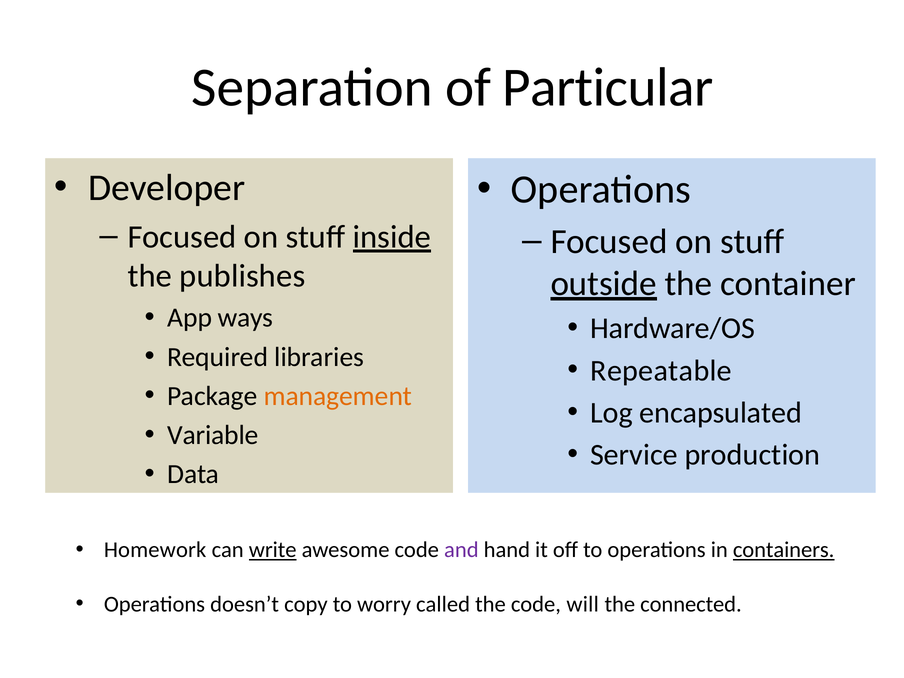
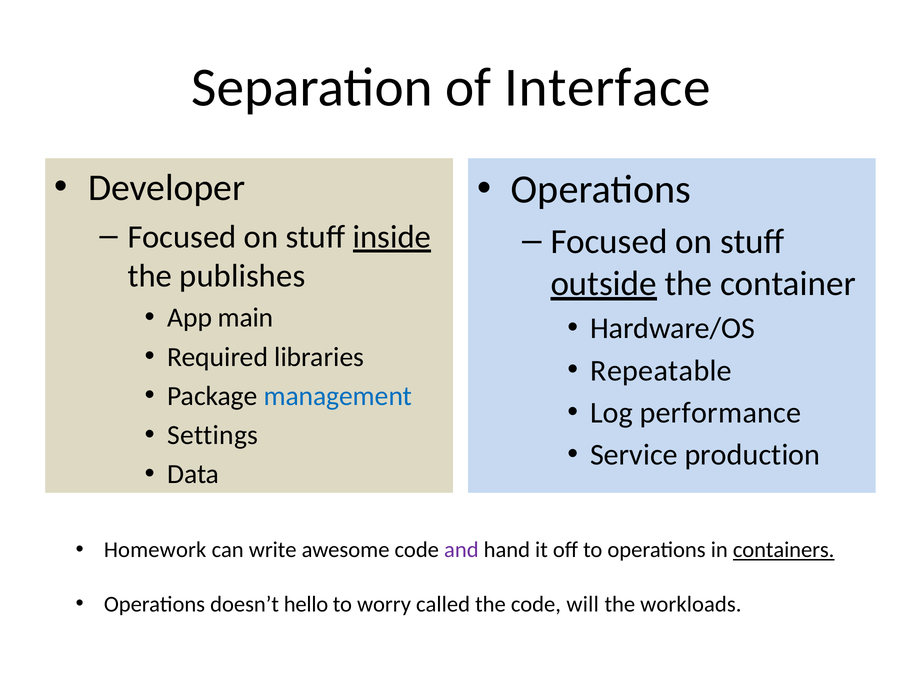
Particular: Particular -> Interface (607, 88)
ways: ways -> main (246, 318)
management colour: orange -> blue (338, 396)
encapsulated: encapsulated -> performance (721, 413)
Variable: Variable -> Settings (213, 435)
write underline: present -> none (273, 550)
copy: copy -> hello (306, 604)
connected: connected -> workloads (691, 604)
